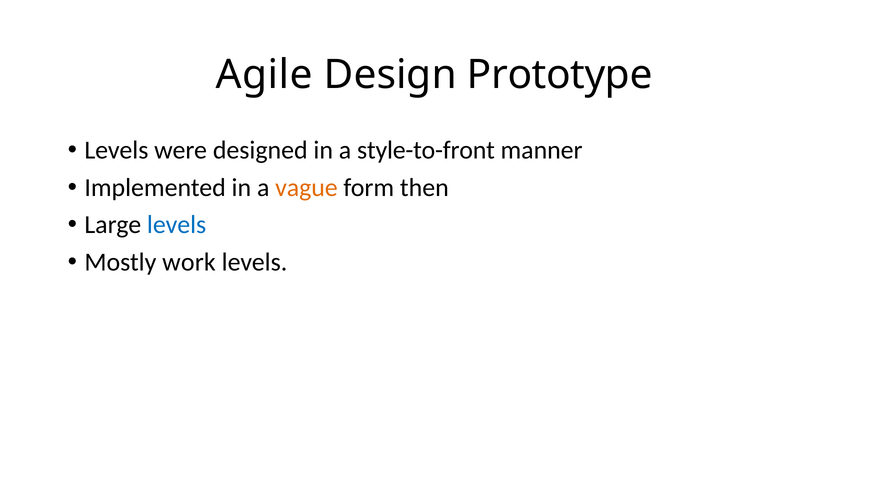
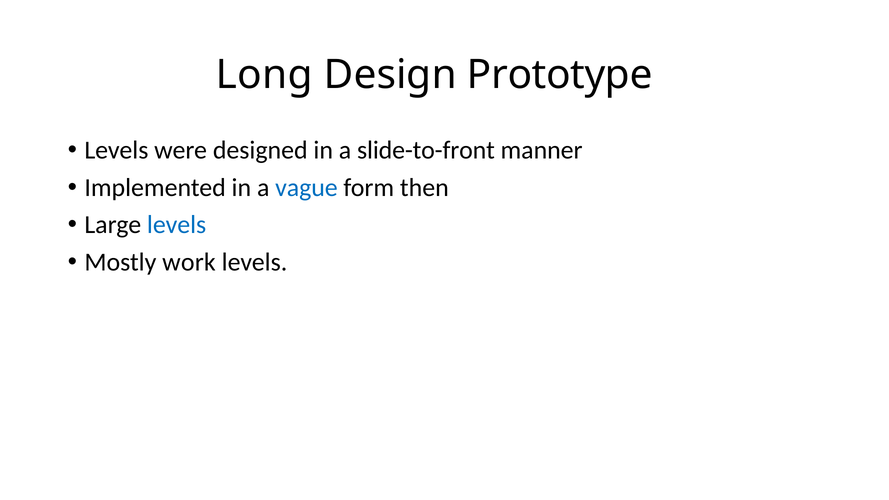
Agile: Agile -> Long (264, 75)
style-to-front: style-to-front -> slide-to-front (426, 150)
vague colour: orange -> blue (306, 188)
